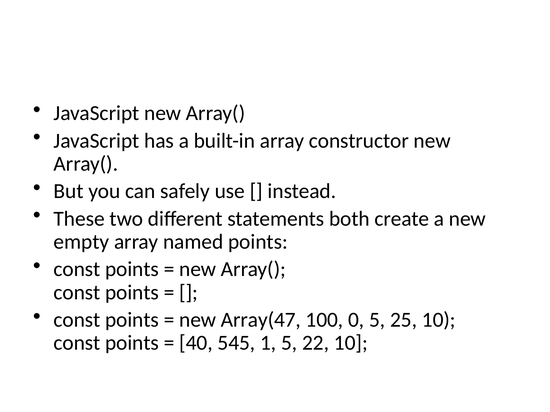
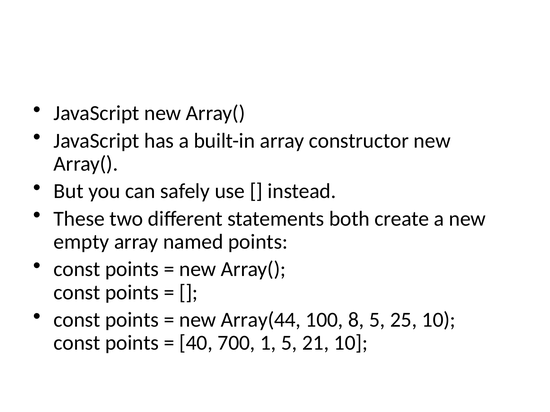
Array(47: Array(47 -> Array(44 (261, 320)
0: 0 -> 8 (356, 320)
545: 545 -> 700 (236, 343)
22: 22 -> 21 (316, 343)
